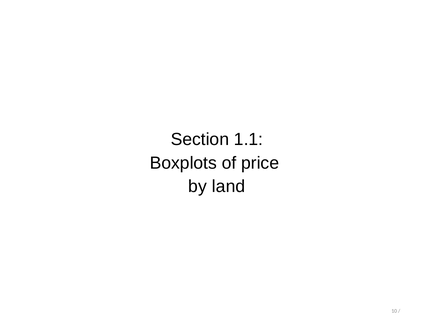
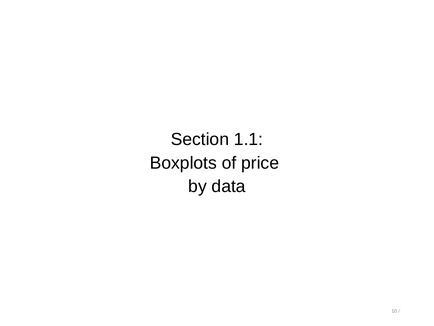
land: land -> data (229, 186)
